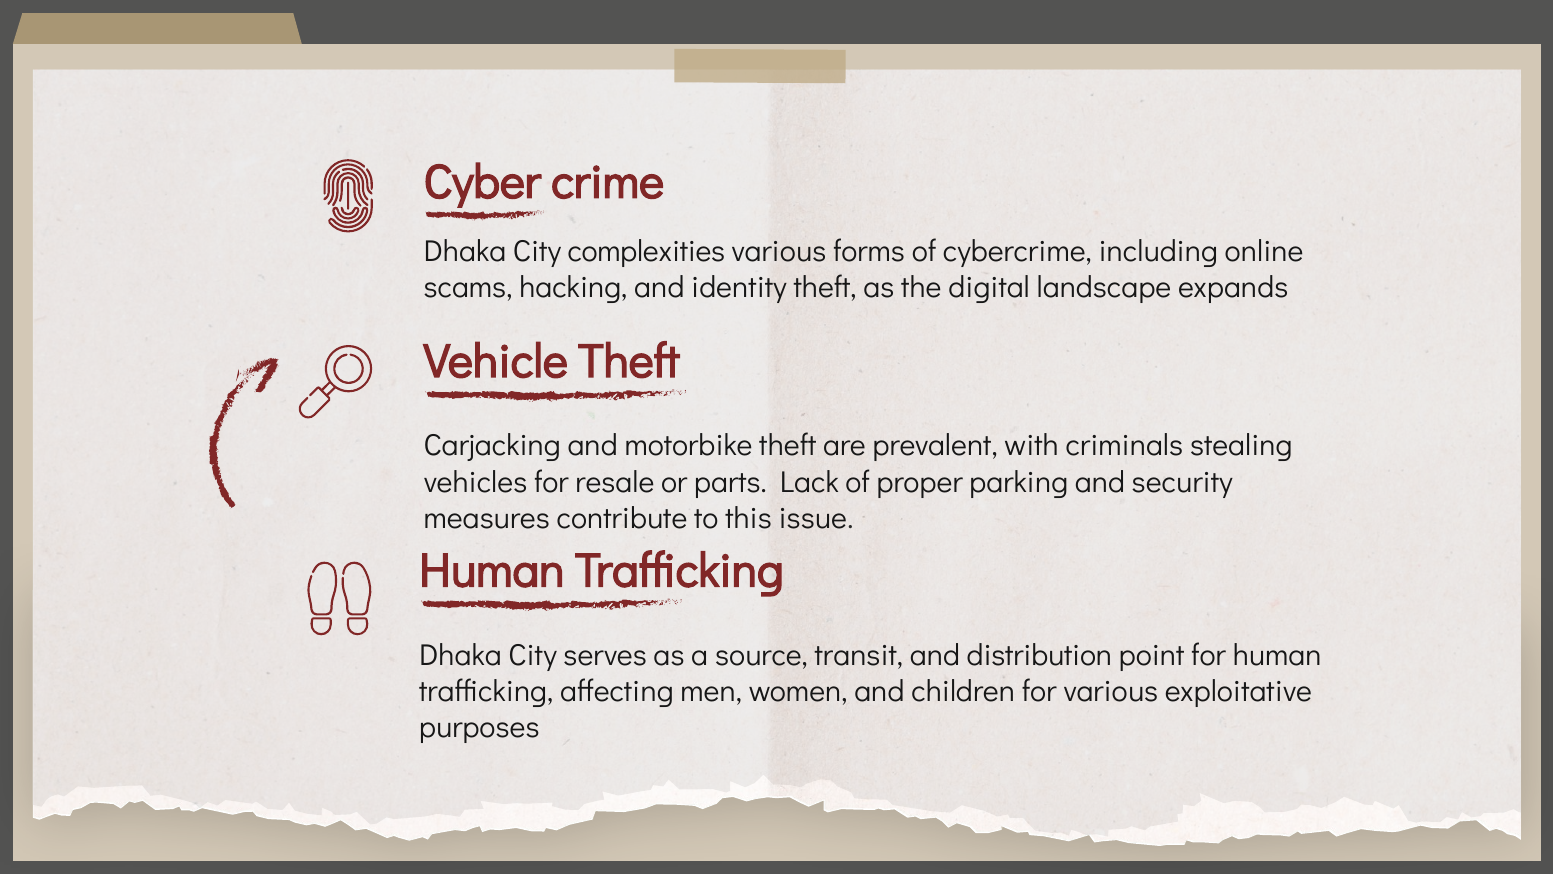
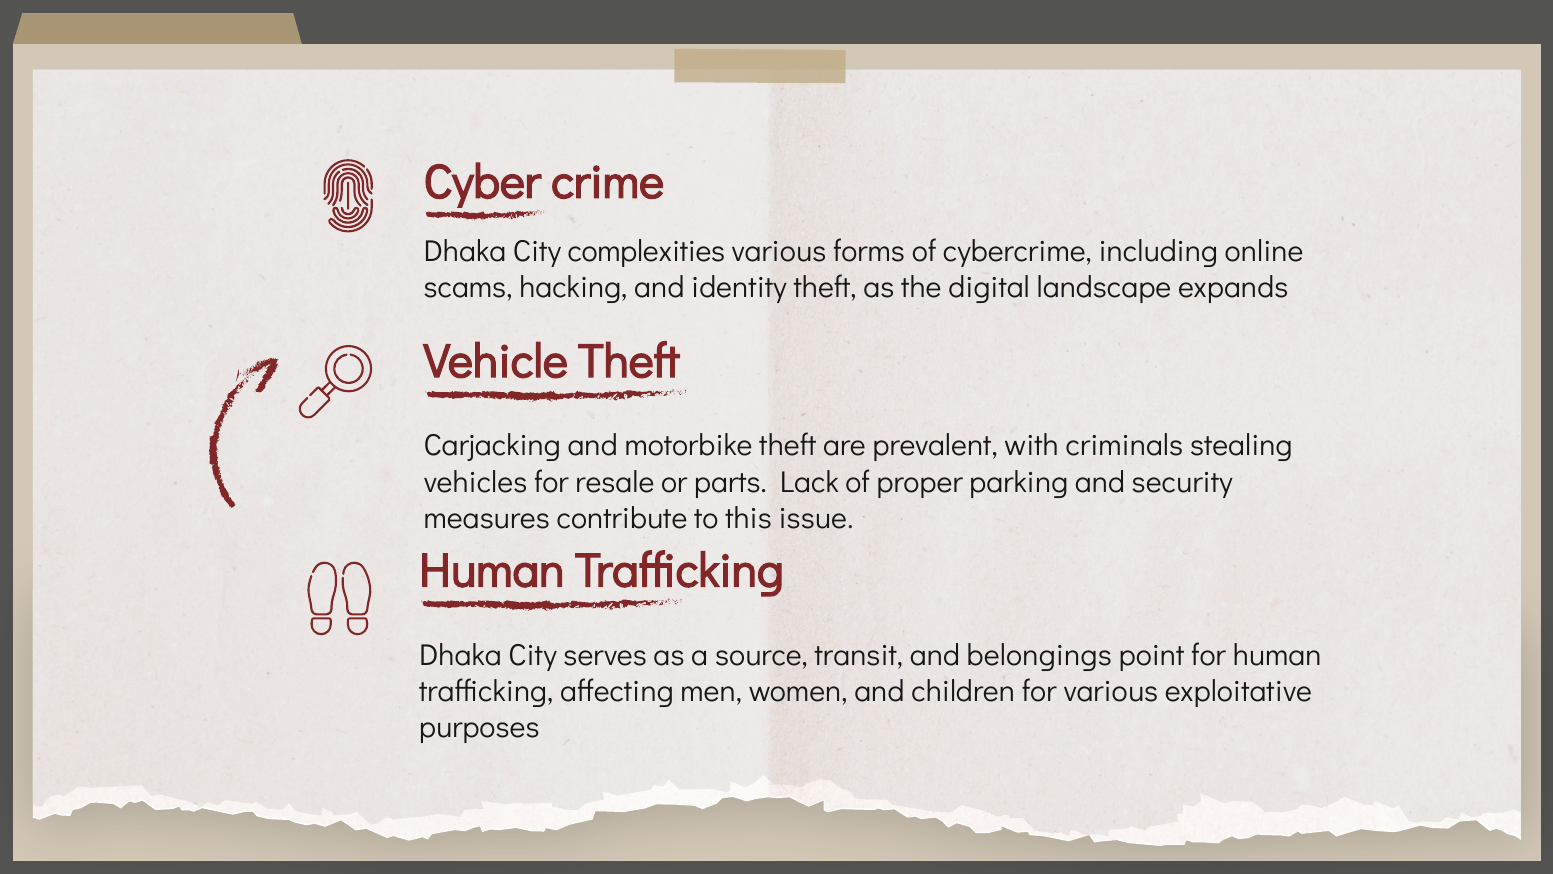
distribution: distribution -> belongings (1039, 655)
